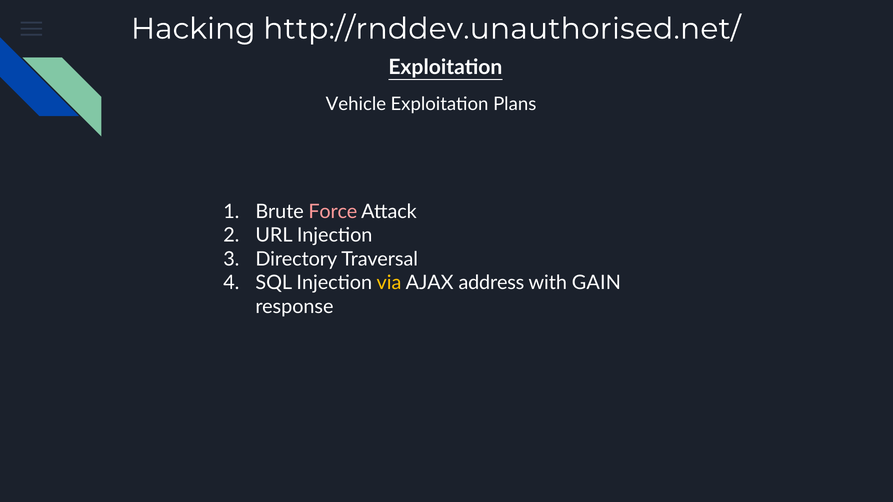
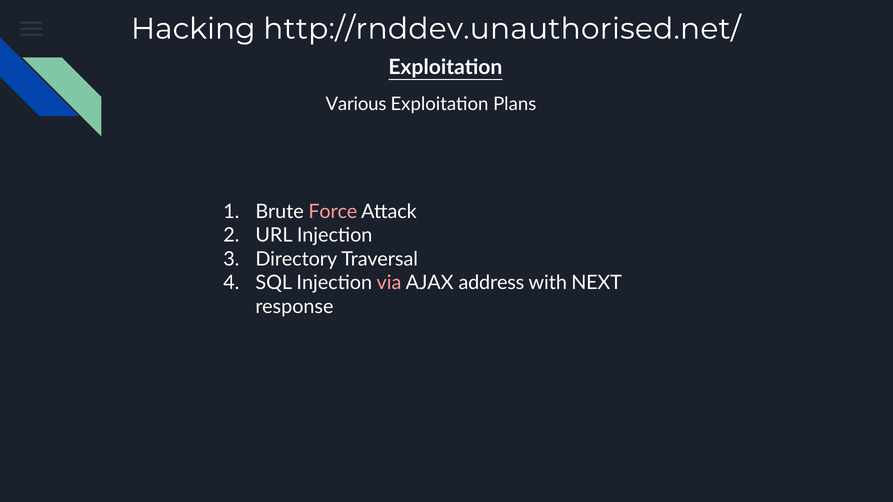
Vehicle: Vehicle -> Various (356, 104)
via colour: yellow -> pink (389, 283)
GAIN: GAIN -> NEXT (597, 283)
